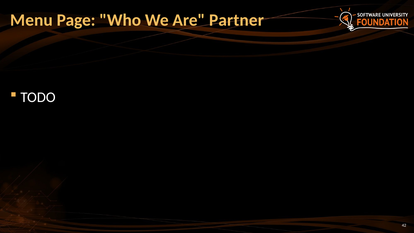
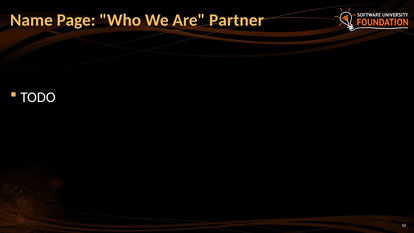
Menu: Menu -> Name (31, 20)
